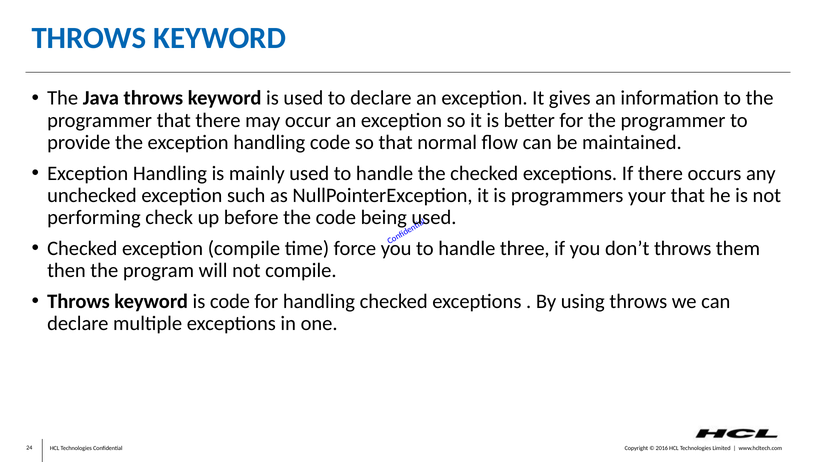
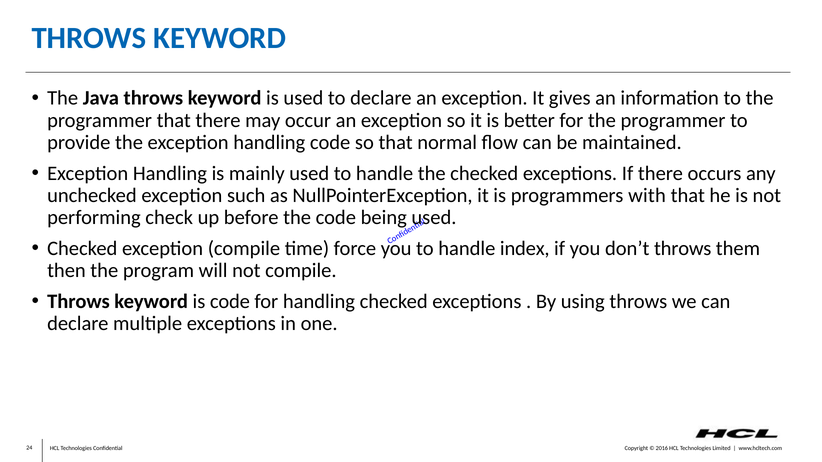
your: your -> with (647, 196)
three: three -> index (525, 249)
